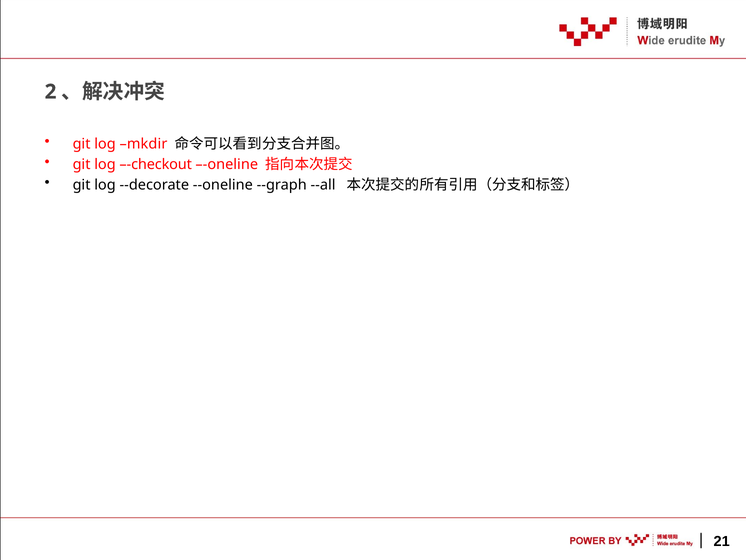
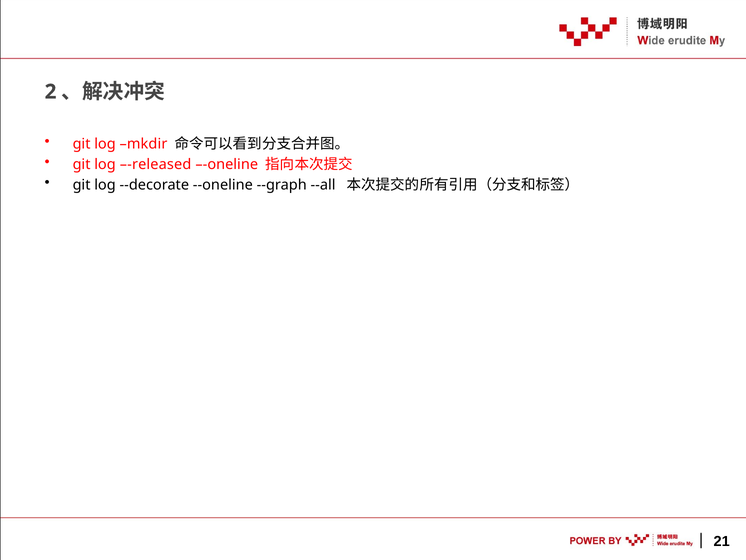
–-checkout: –-checkout -> –-released (156, 164)
